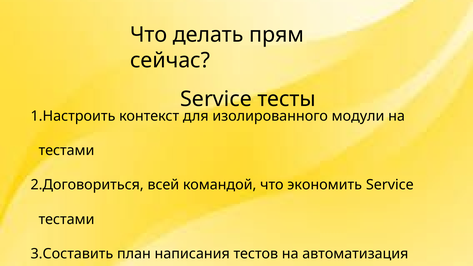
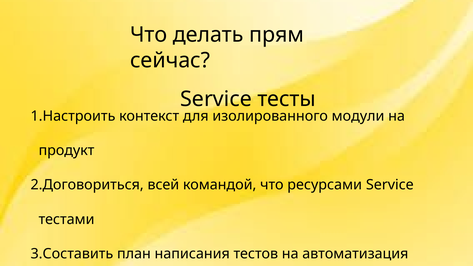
тестами: тестами -> продукт (66, 151)
экономить: экономить -> ресурсами (325, 185)
